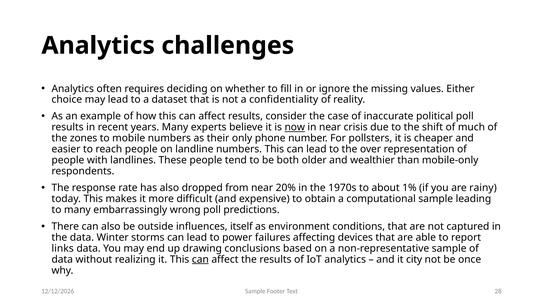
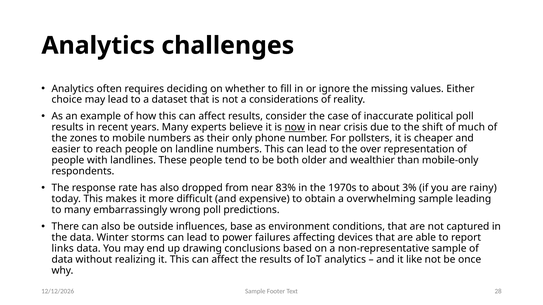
confidentiality: confidentiality -> considerations (284, 100)
20%: 20% -> 83% (286, 188)
1%: 1% -> 3% (409, 188)
computational: computational -> overwhelming (381, 199)
itself: itself -> base (241, 227)
can underline: present -> none (200, 260)
city: city -> like (414, 260)
